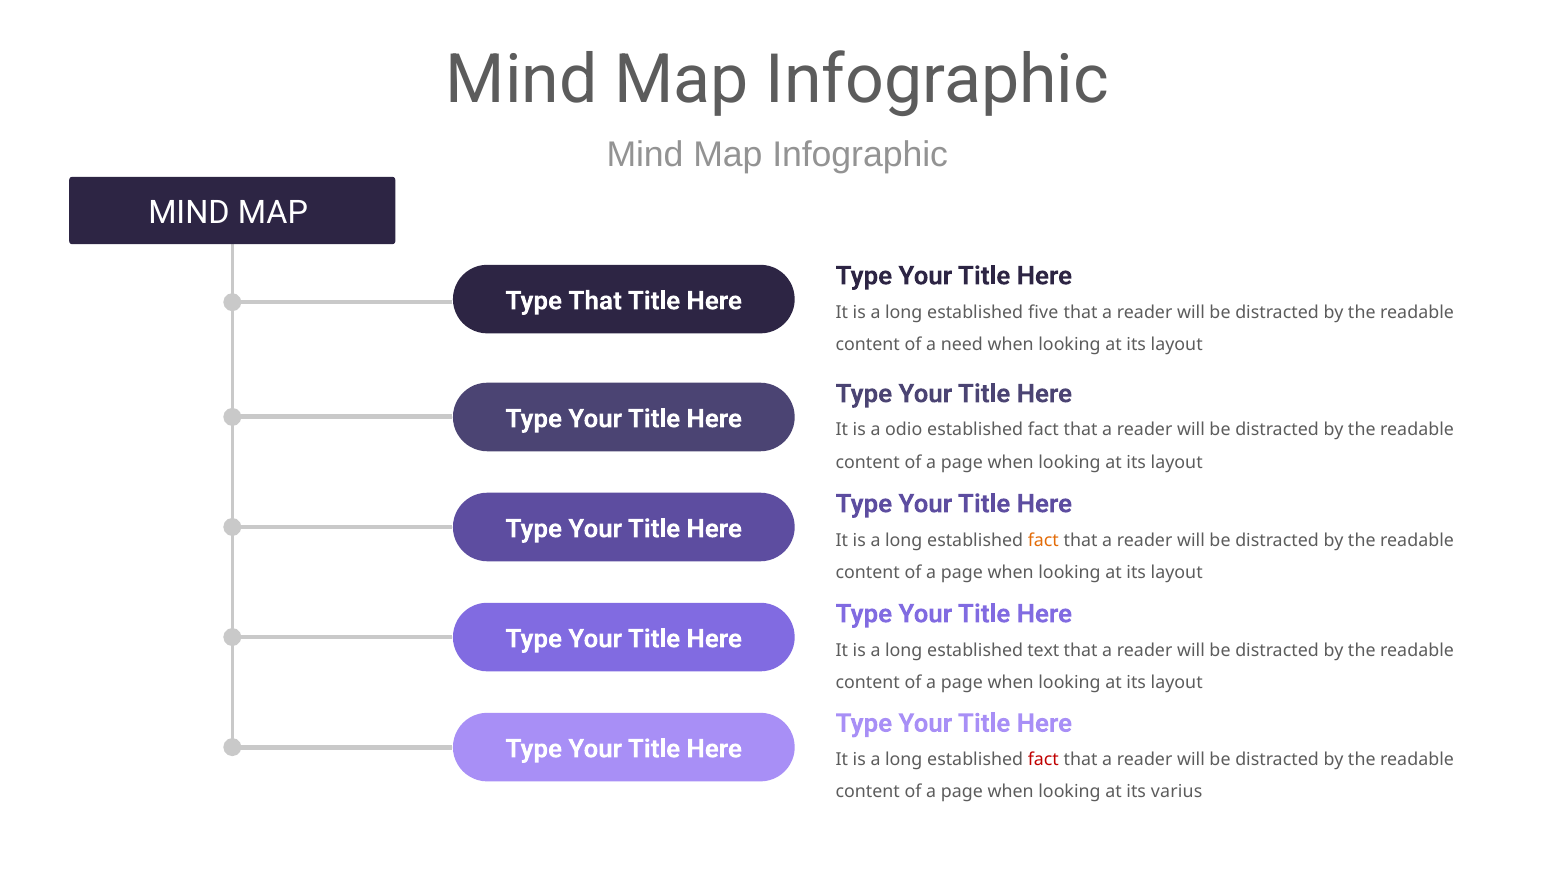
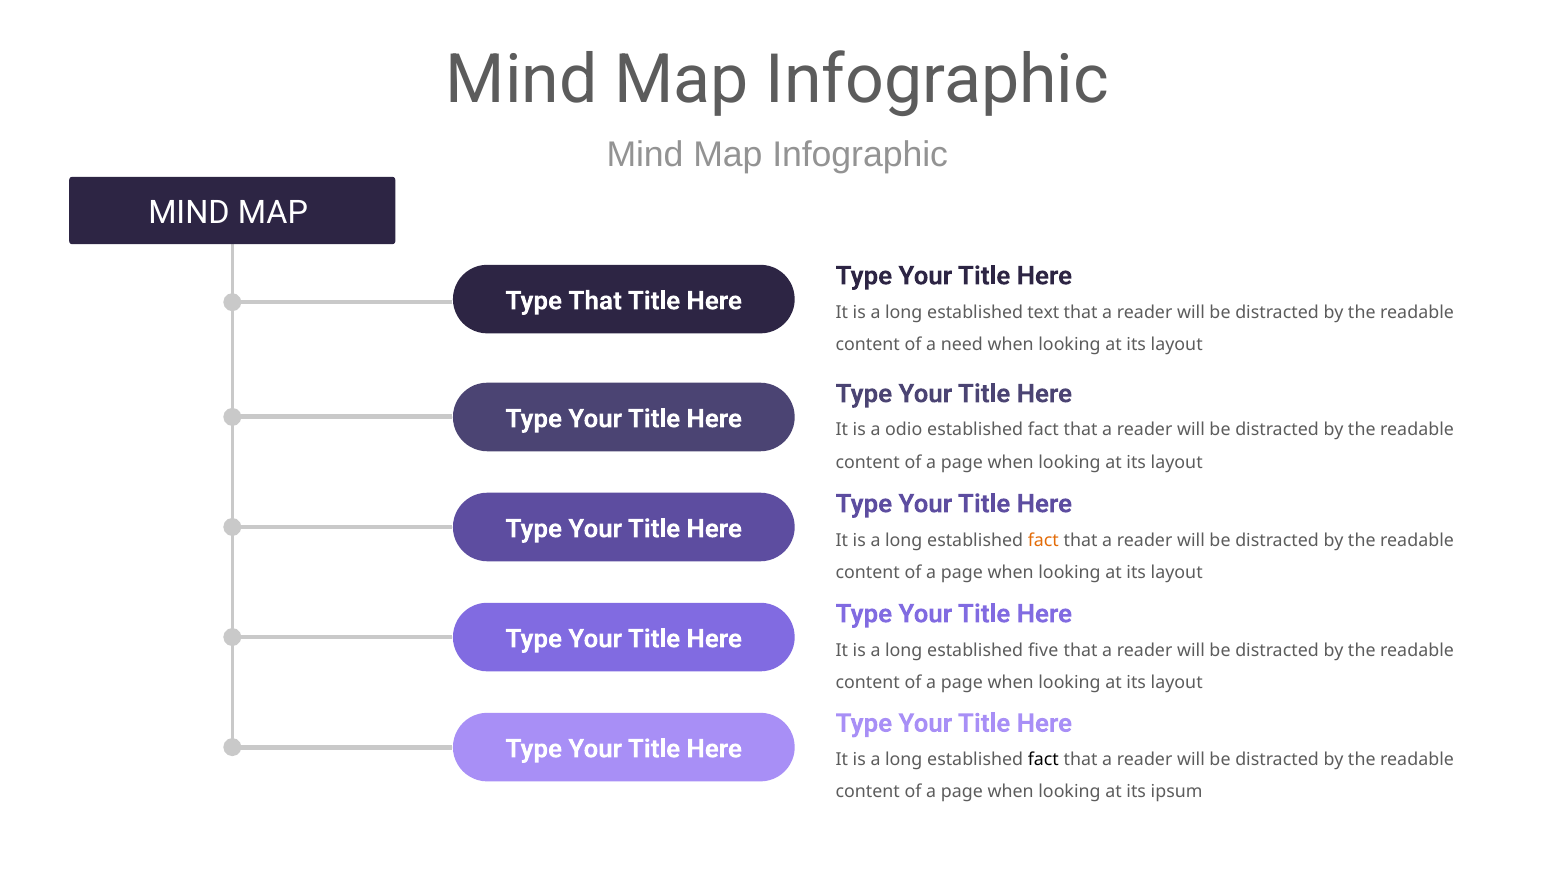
five: five -> text (1043, 312)
text: text -> five (1043, 650)
fact colour: red -> black (1043, 759)
varius: varius -> ipsum (1177, 791)
